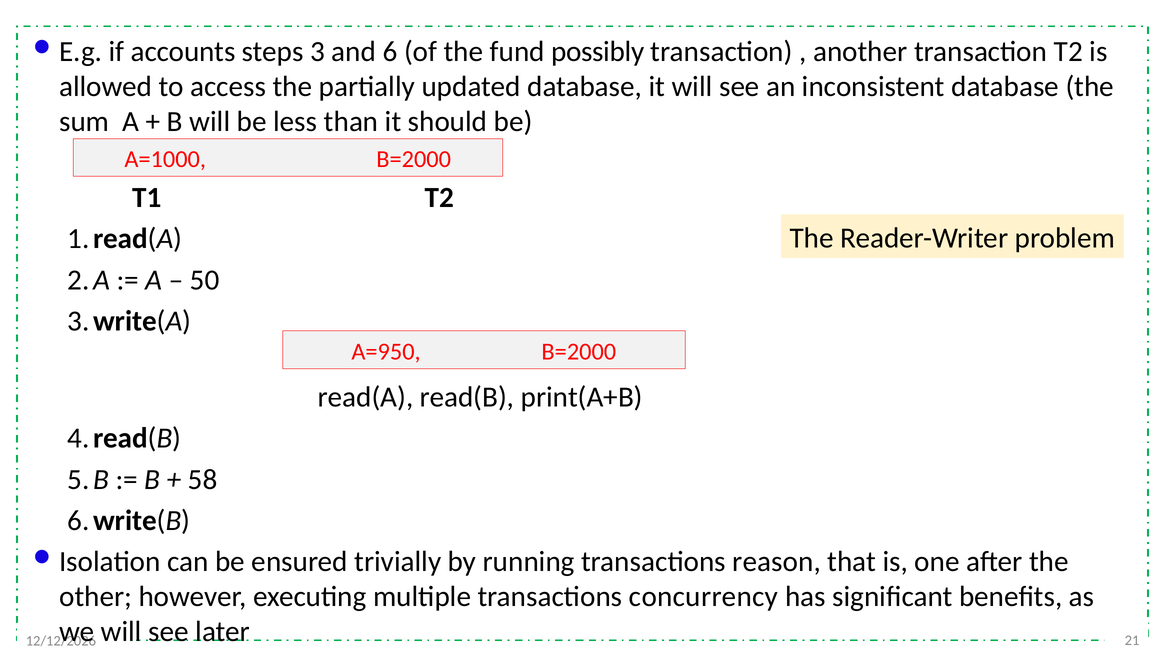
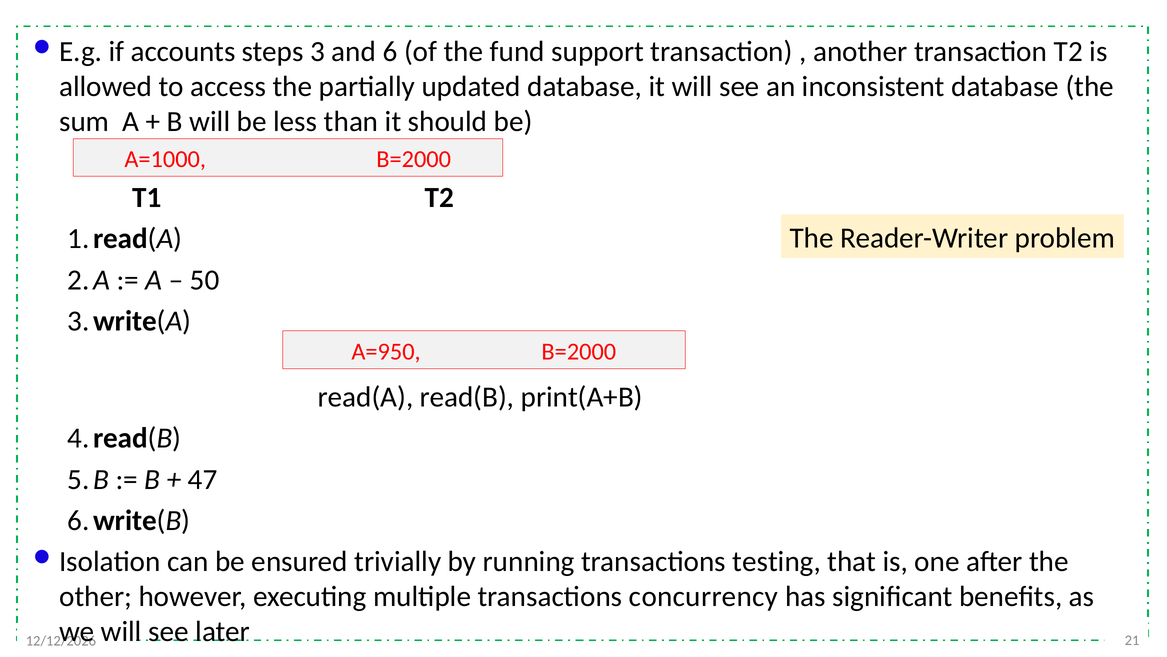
possibly: possibly -> support (598, 51)
58: 58 -> 47 (203, 479)
reason: reason -> testing (777, 561)
